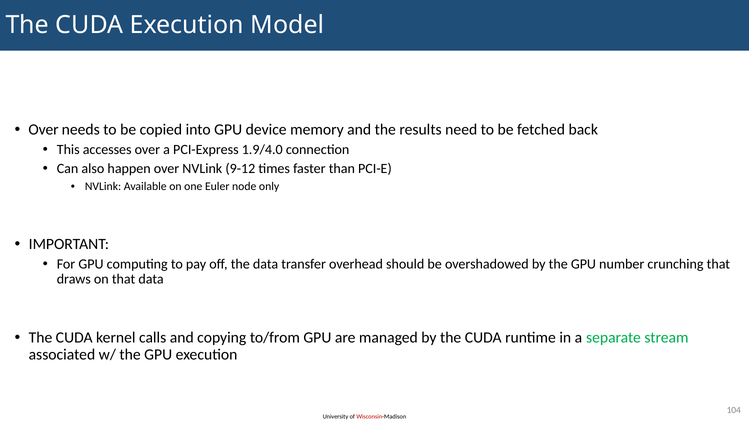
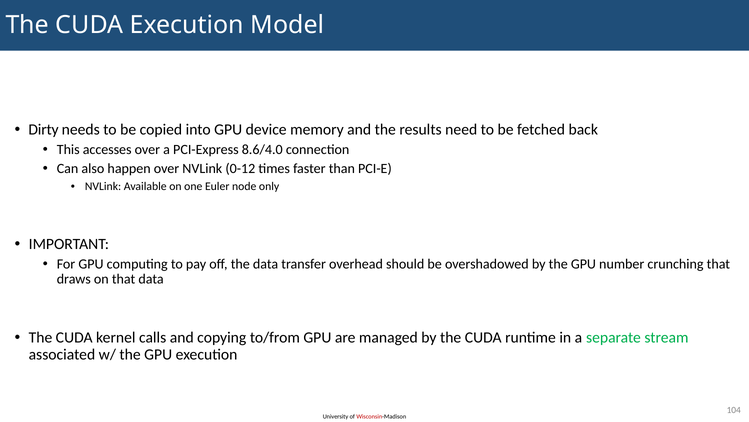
Over: Over -> Dirty (44, 130)
1.9/4.0: 1.9/4.0 -> 8.6/4.0 (262, 149)
9-12: 9-12 -> 0-12 (240, 169)
